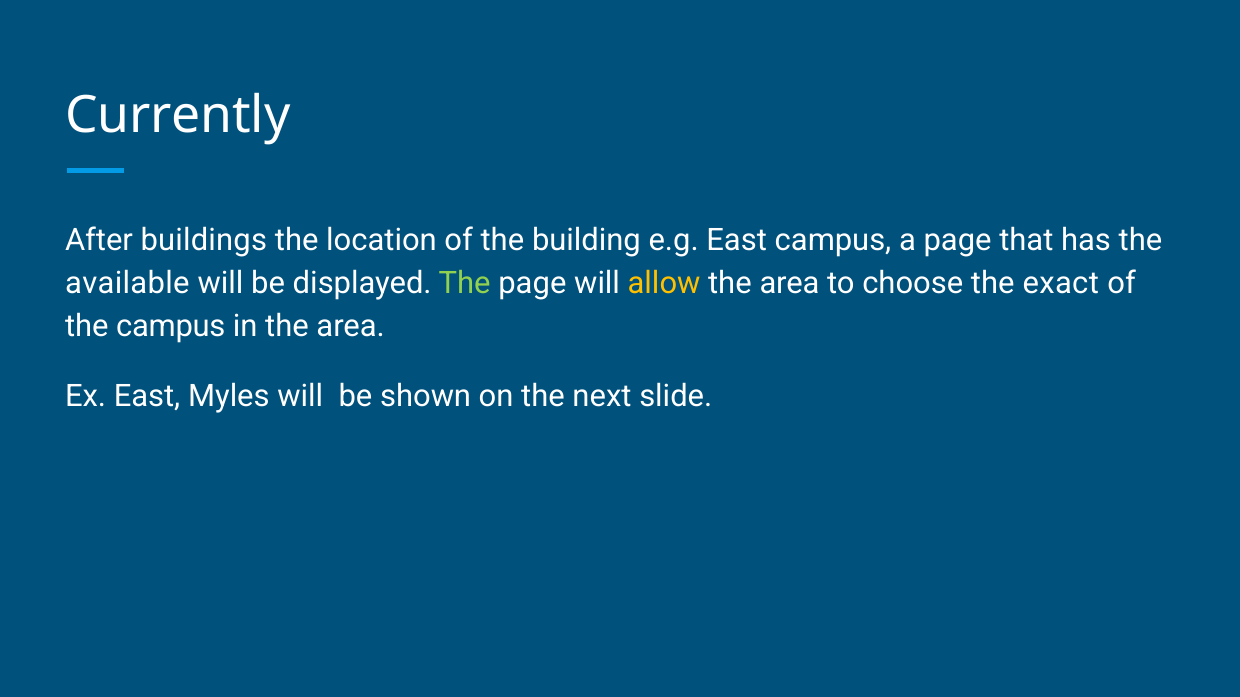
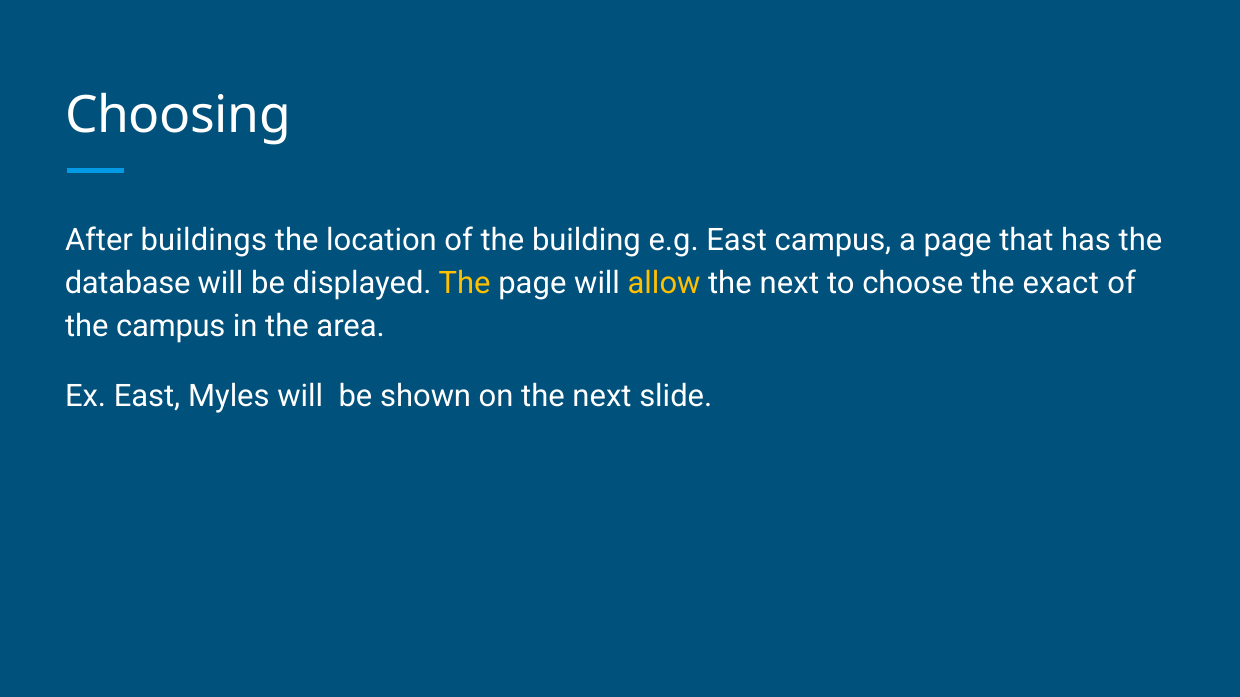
Currently: Currently -> Choosing (178, 115)
available: available -> database (128, 284)
The colour: light green -> yellow (465, 284)
area: area -> next (789, 284)
